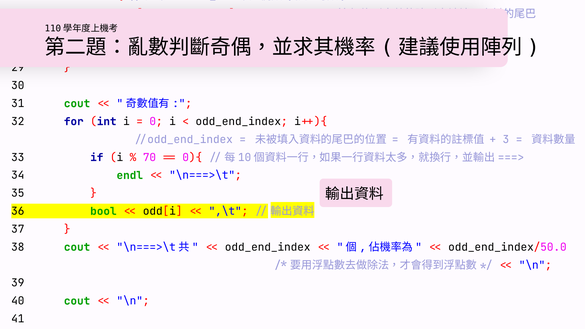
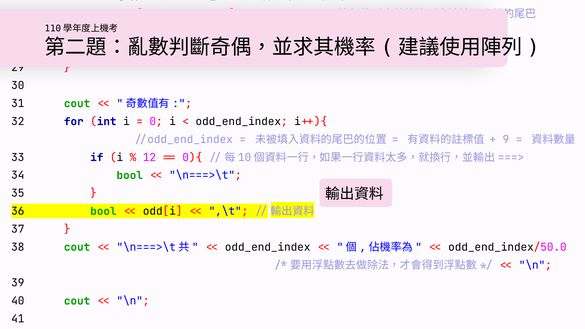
3: 3 -> 9 (506, 139)
70: 70 -> 12 (149, 157)
34 endl: endl -> bool (130, 175)
